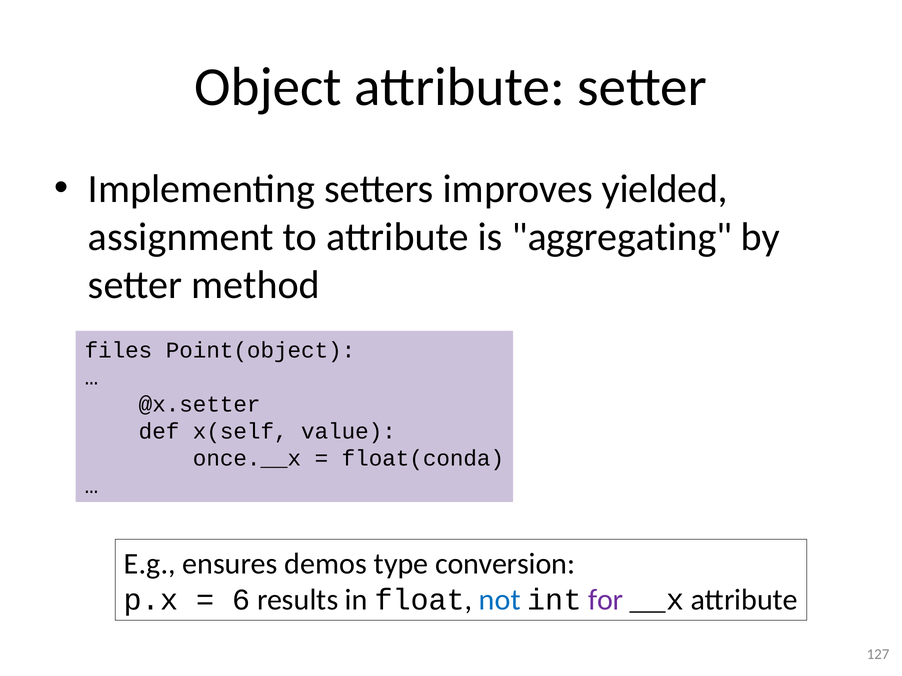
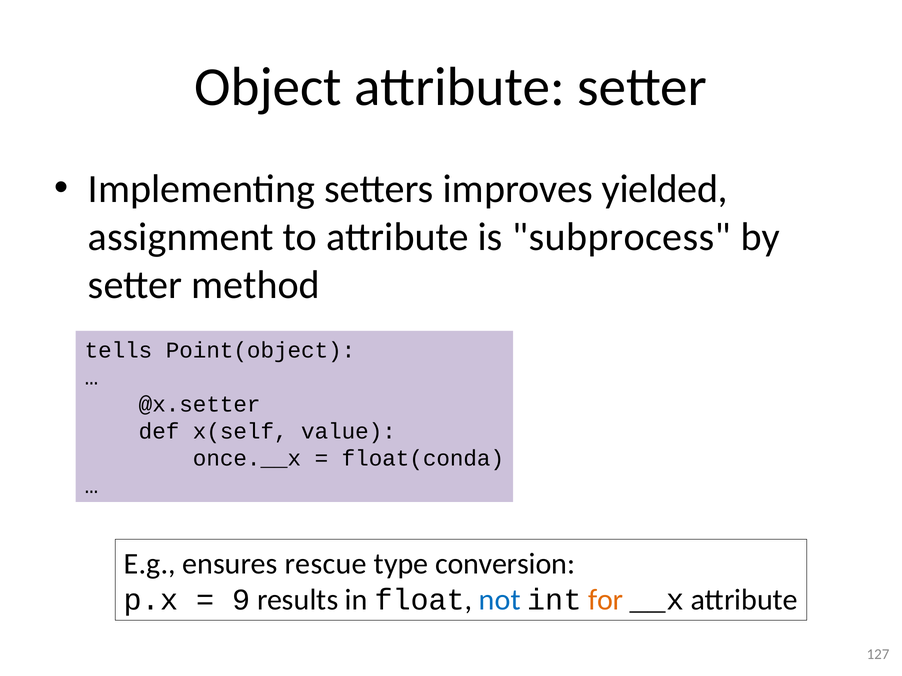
aggregating: aggregating -> subprocess (622, 237)
files: files -> tells (118, 351)
demos: demos -> rescue (326, 564)
6: 6 -> 9 (241, 600)
for colour: purple -> orange (606, 600)
